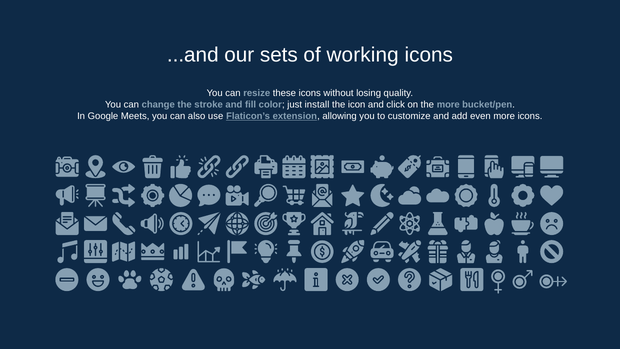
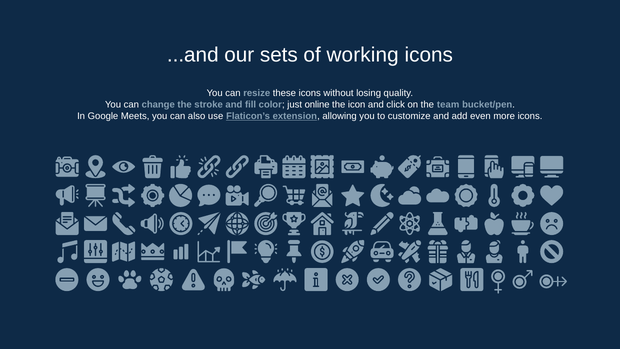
install: install -> online (317, 104)
the more: more -> team (448, 104)
